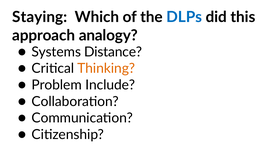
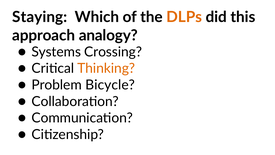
DLPs colour: blue -> orange (184, 17)
Distance: Distance -> Crossing (113, 52)
Include: Include -> Bicycle (110, 85)
